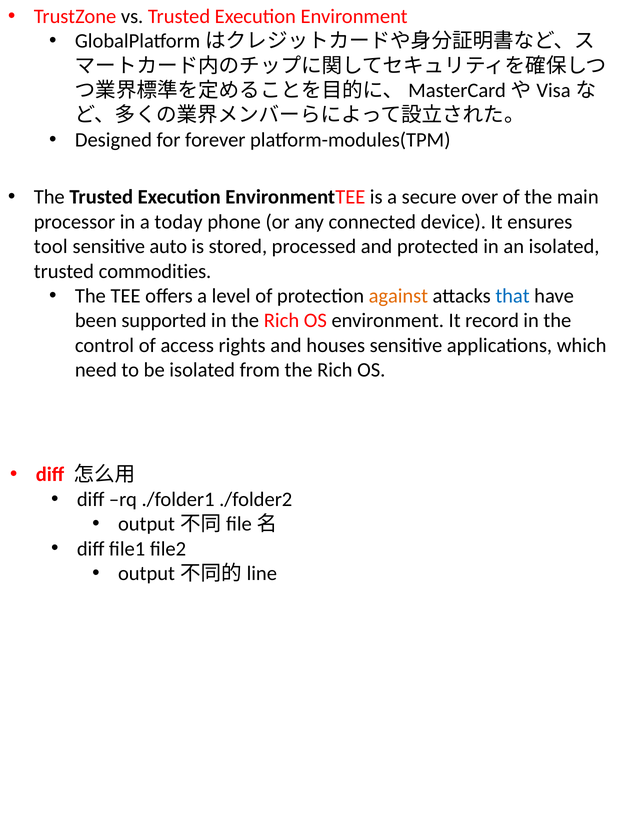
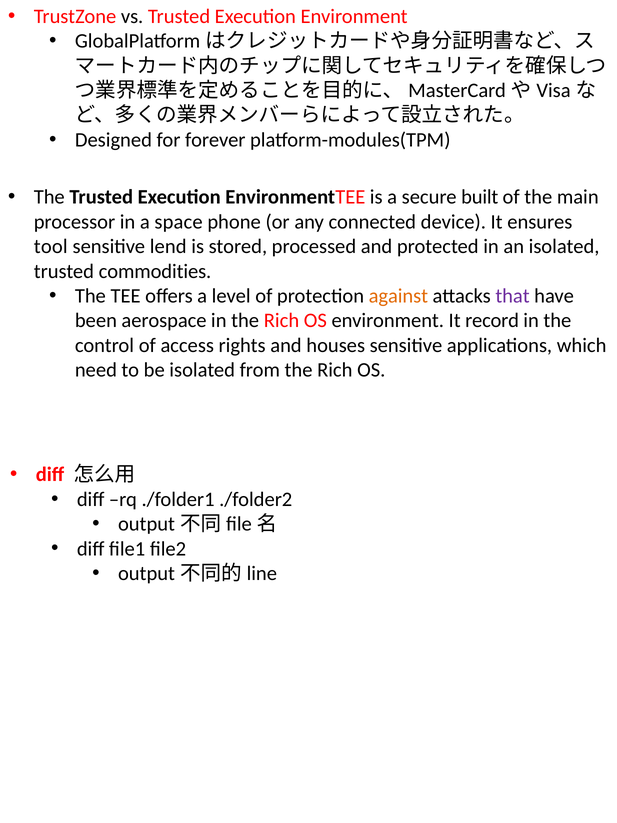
over: over -> built (480, 197)
today: today -> space (179, 222)
auto: auto -> lend (168, 246)
that colour: blue -> purple (513, 296)
supported: supported -> aerospace (164, 320)
